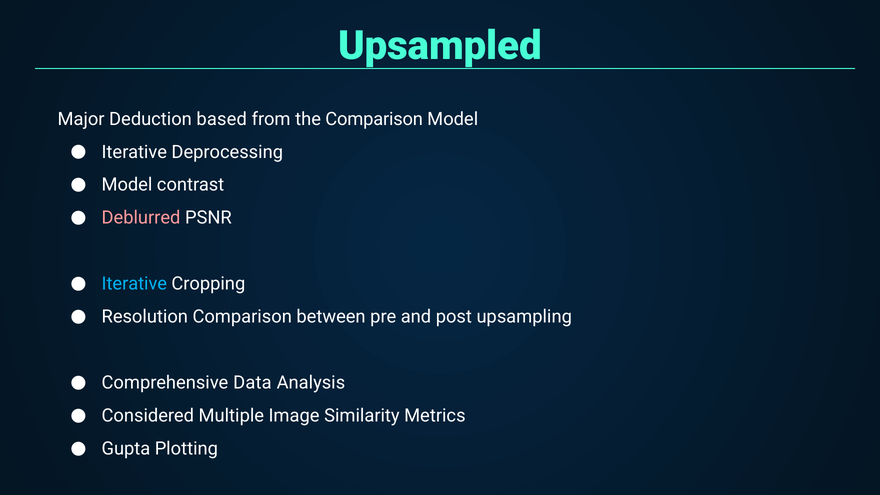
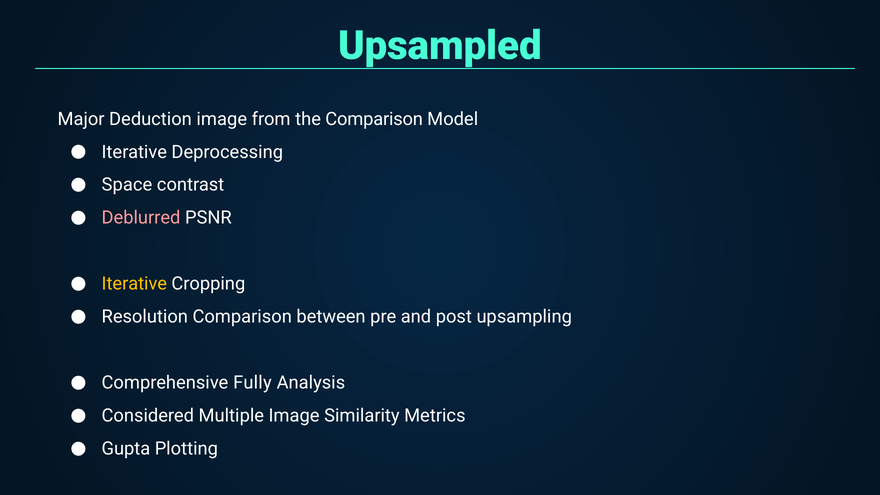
Deduction based: based -> image (222, 119)
Model: Model -> Space (127, 185)
Iterative colour: light blue -> yellow (134, 284)
Data: Data -> Fully (252, 383)
